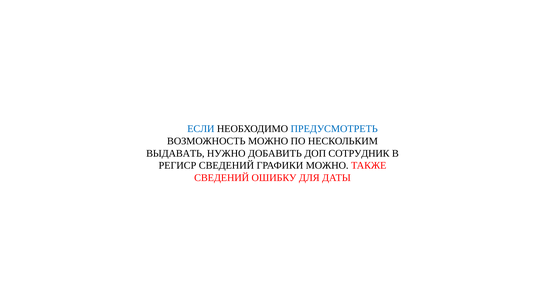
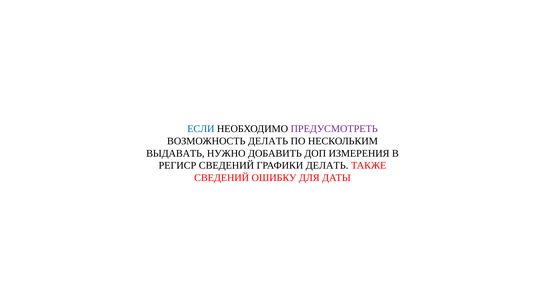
ПРЕДУСМОТРЕТЬ colour: blue -> purple (334, 129)
ВОЗМОЖНОСТЬ МОЖНО: МОЖНО -> ДЕЛАТЬ (268, 141)
СОТРУДНИК: СОТРУДНИК -> ИЗМЕРЕНИЯ (359, 154)
ГРАФИКИ МОЖНО: МОЖНО -> ДЕЛАТЬ (327, 166)
